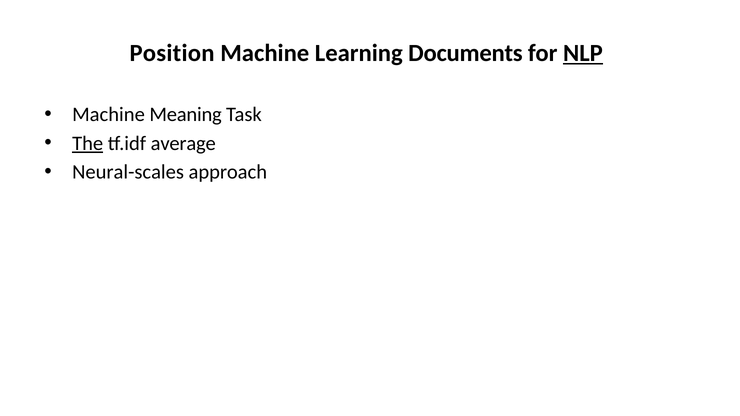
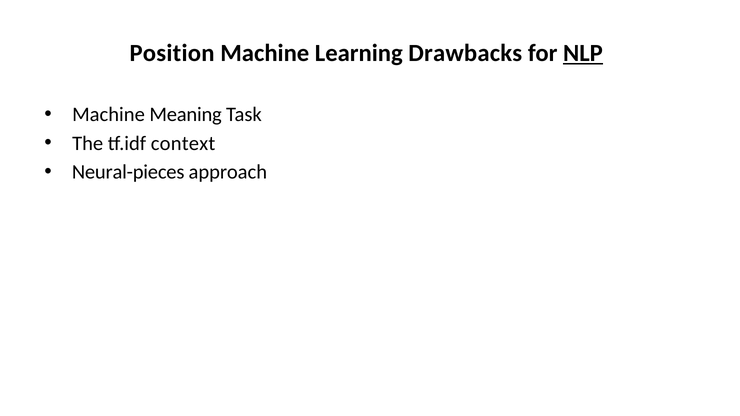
Documents: Documents -> Drawbacks (465, 53)
The underline: present -> none (88, 143)
average: average -> context (183, 143)
Neural-scales: Neural-scales -> Neural-pieces (128, 172)
